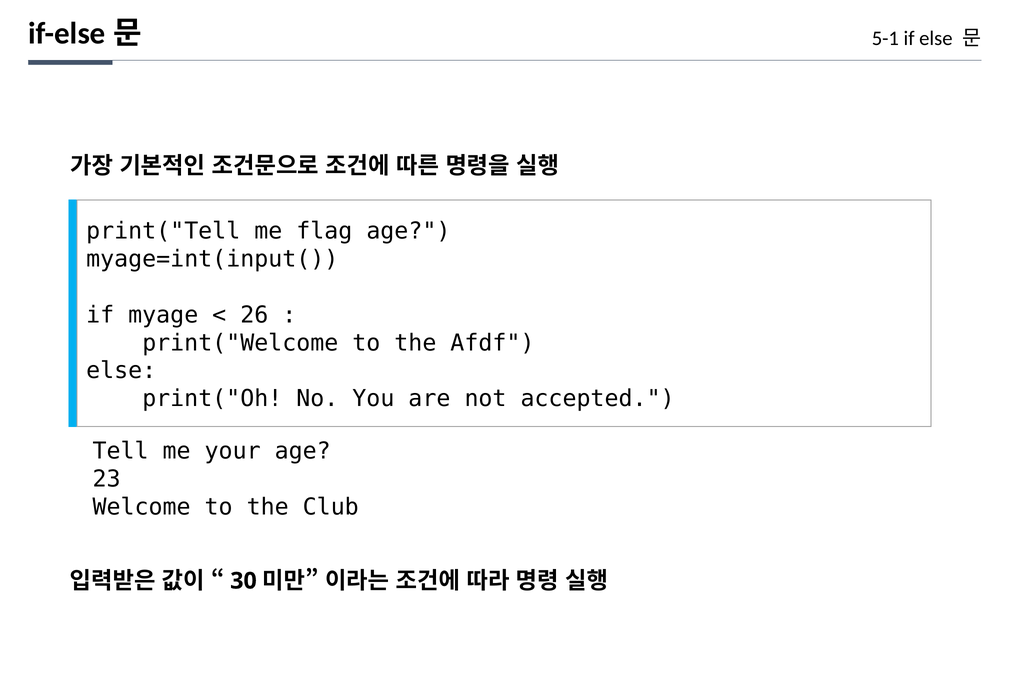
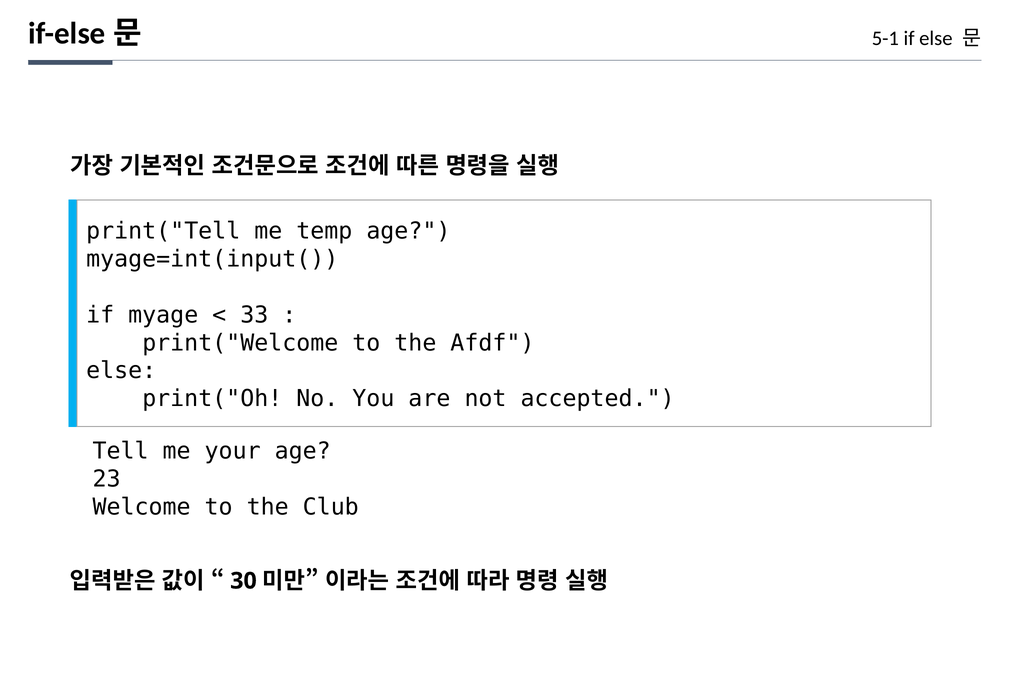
flag: flag -> temp (324, 231)
26: 26 -> 33 (254, 315)
